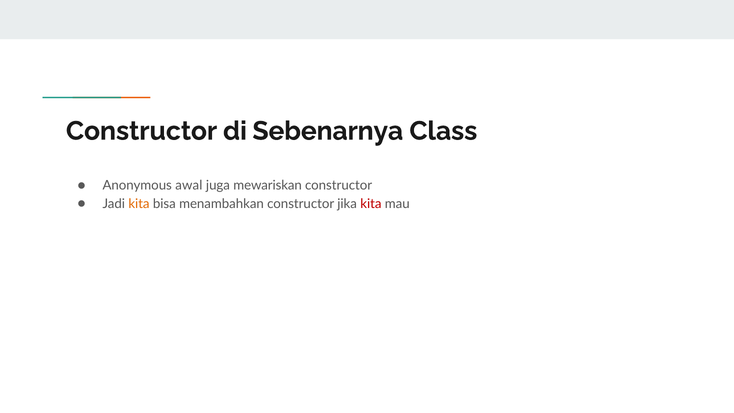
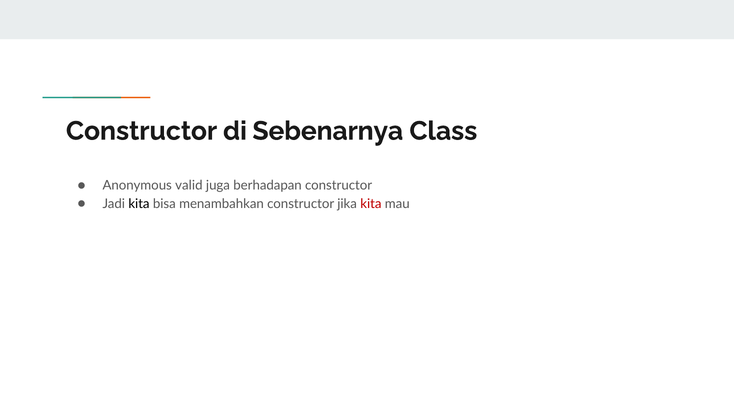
awal: awal -> valid (189, 185)
mewariskan: mewariskan -> berhadapan (268, 185)
kita colour: orange -> black (139, 204)
